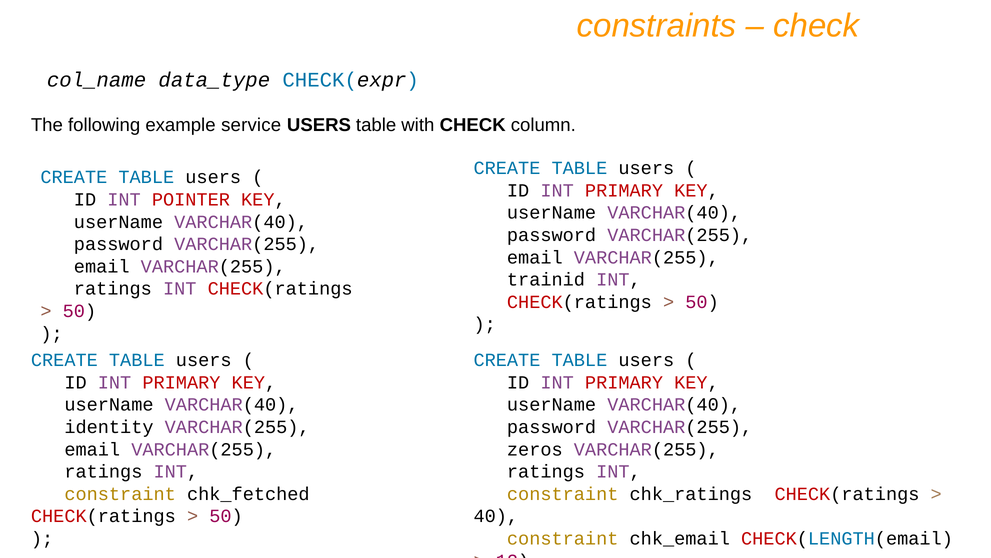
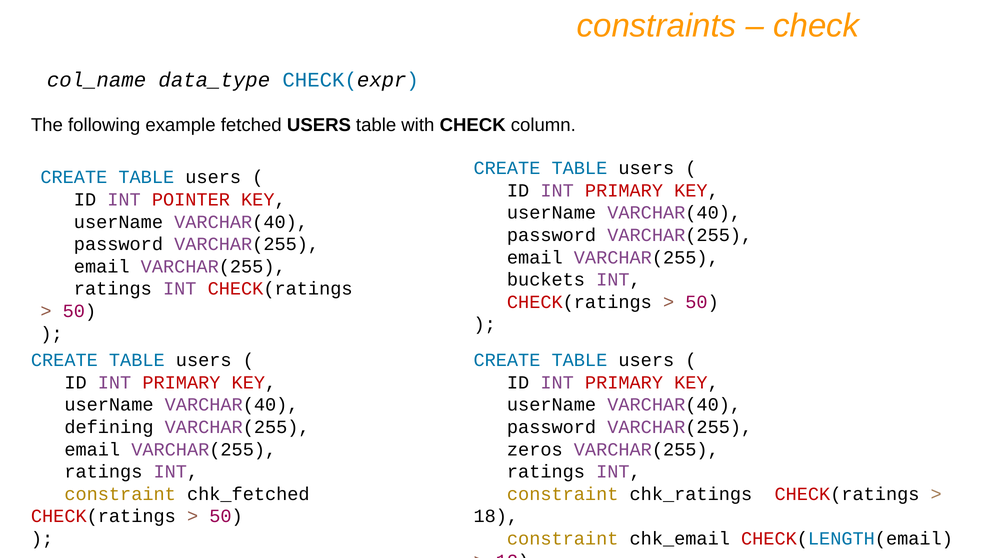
service: service -> fetched (251, 125)
trainid: trainid -> buckets (546, 279)
identity: identity -> defining (109, 427)
40: 40 -> 18 (496, 516)
